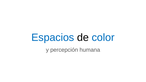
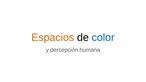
Espacios colour: blue -> orange (53, 37)
